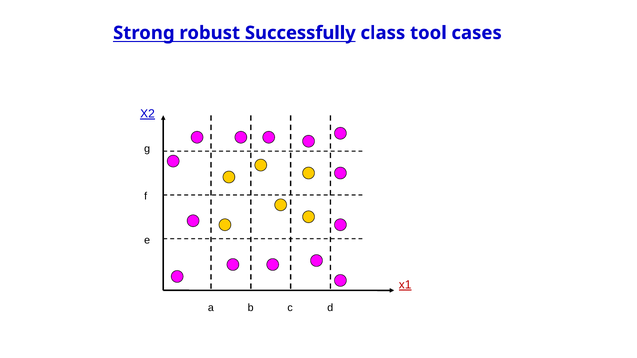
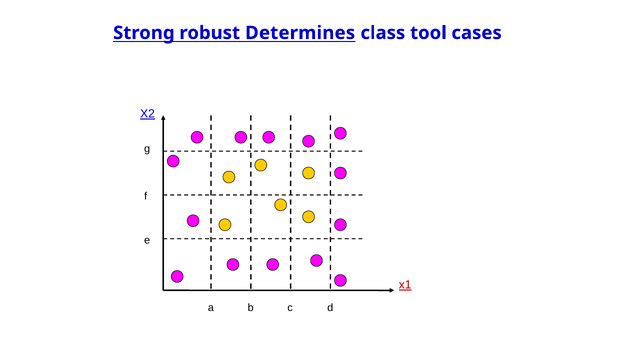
Successfully: Successfully -> Determines (300, 33)
